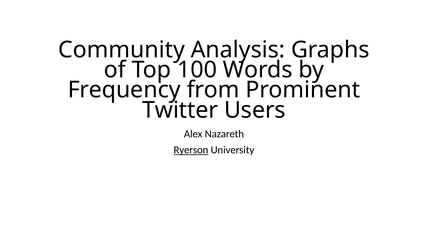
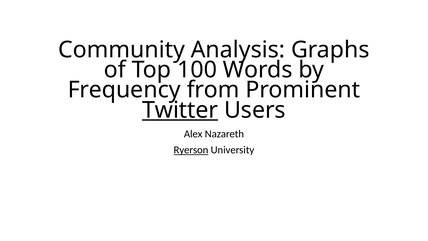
Twitter underline: none -> present (180, 110)
